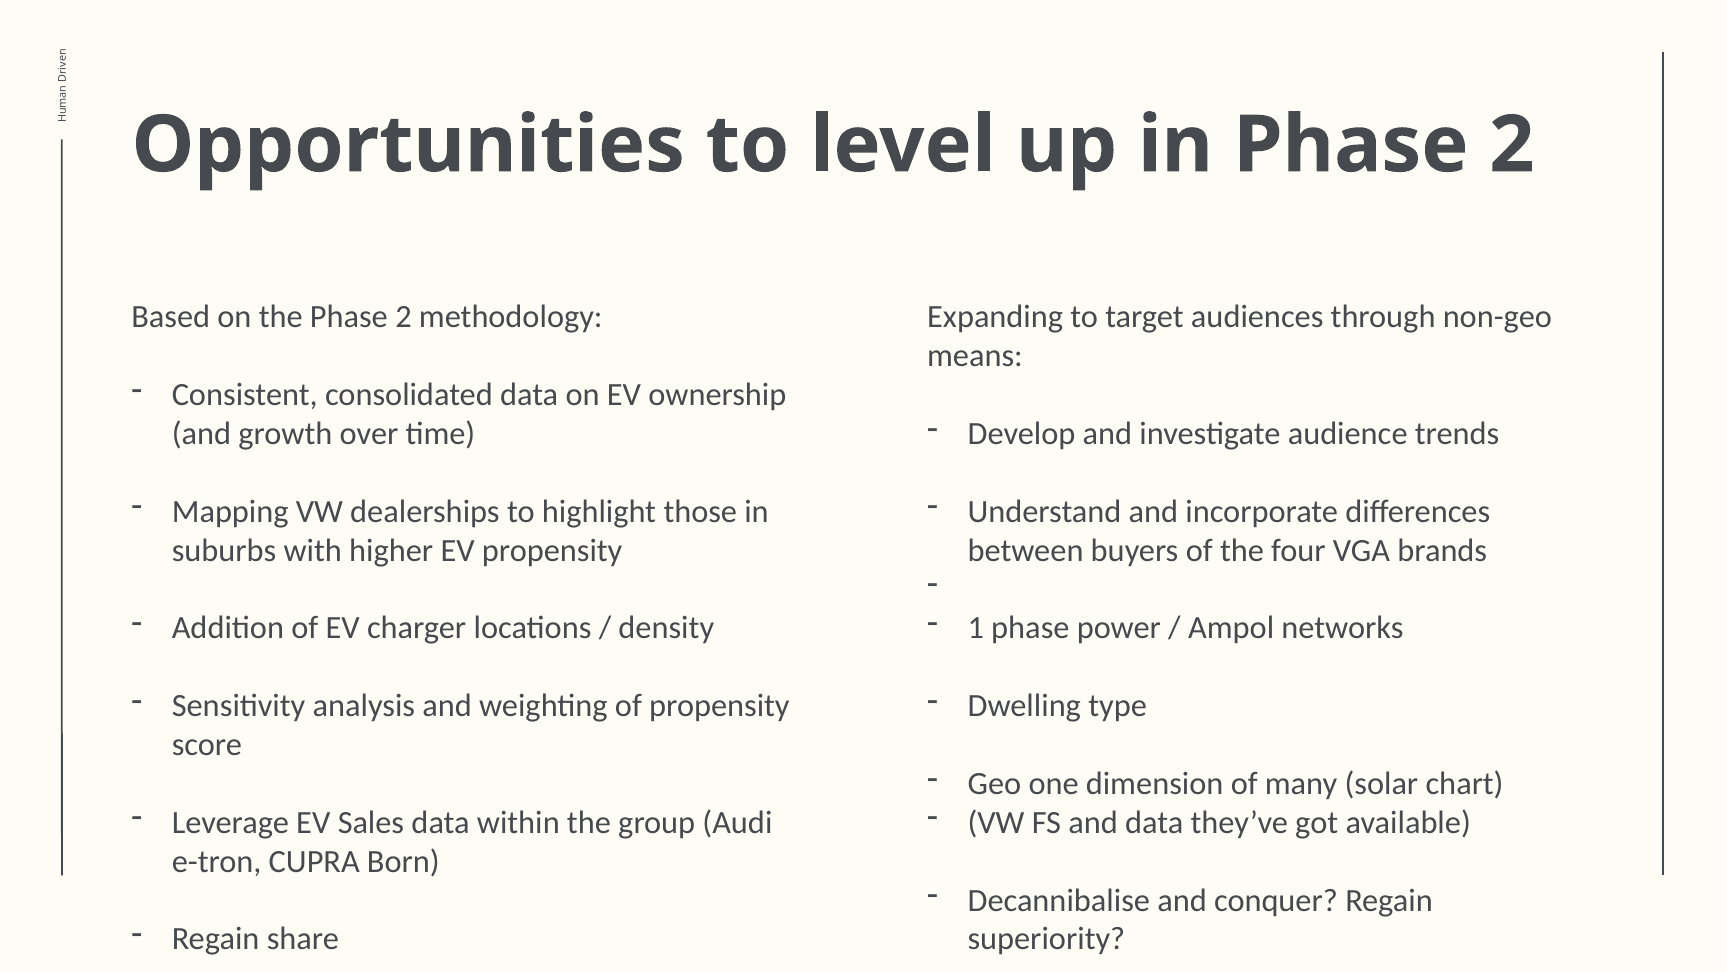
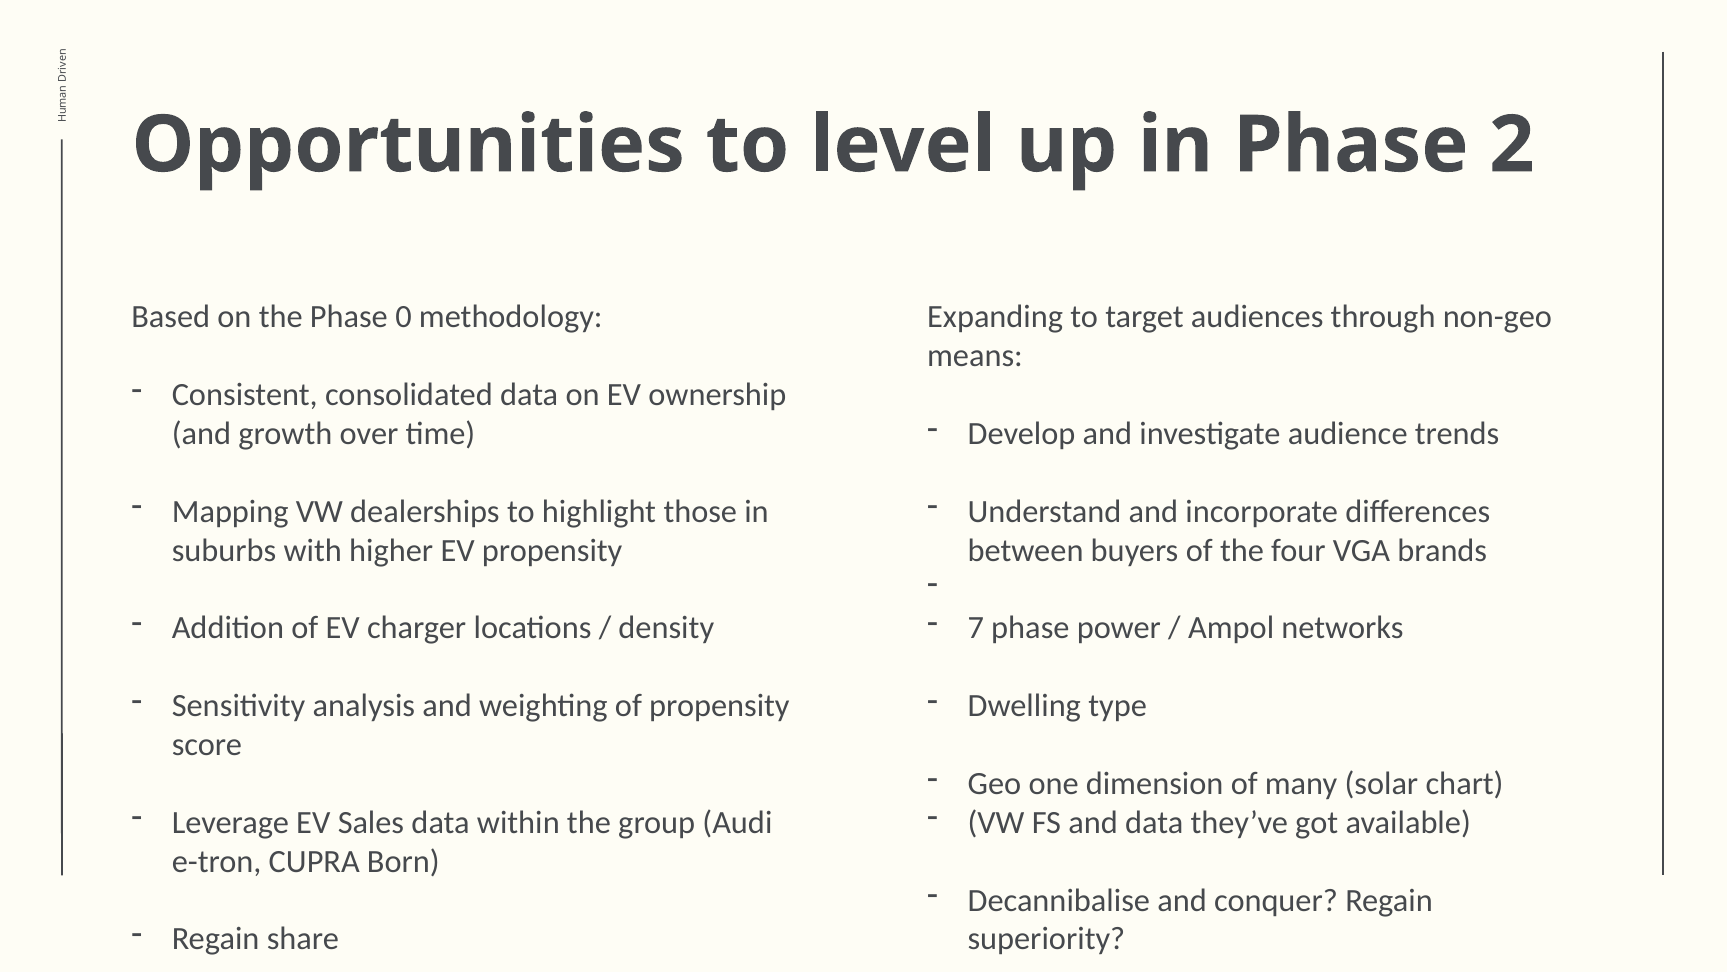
the Phase 2: 2 -> 0 (403, 317)
1: 1 -> 7 (976, 628)
